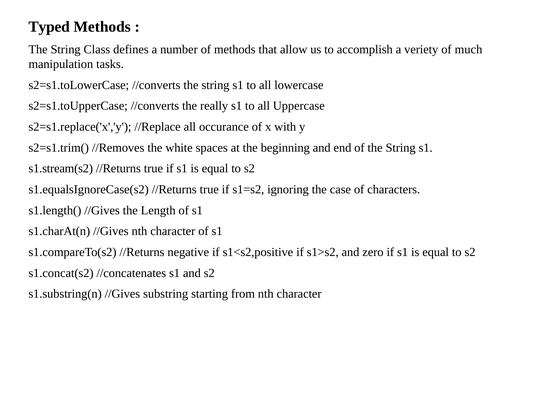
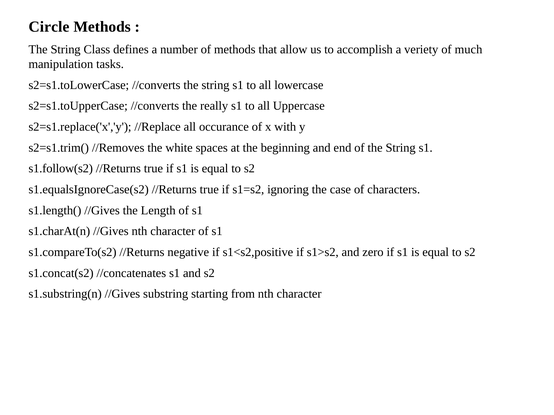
Typed: Typed -> Circle (49, 27)
s1.stream(s2: s1.stream(s2 -> s1.follow(s2 (61, 169)
